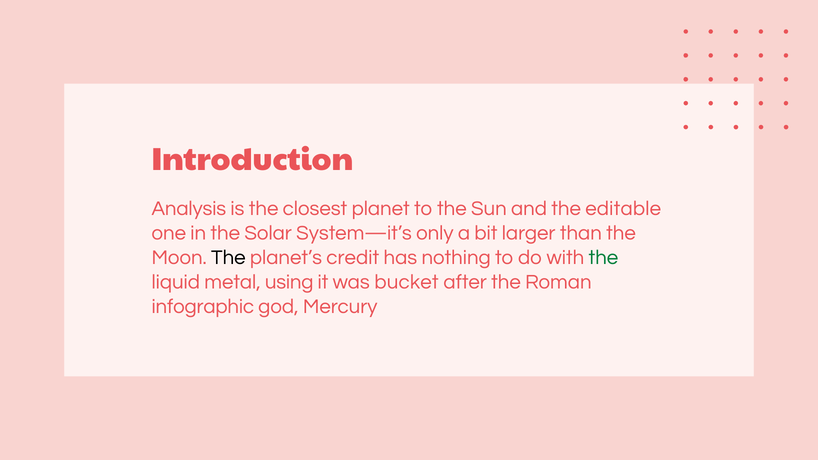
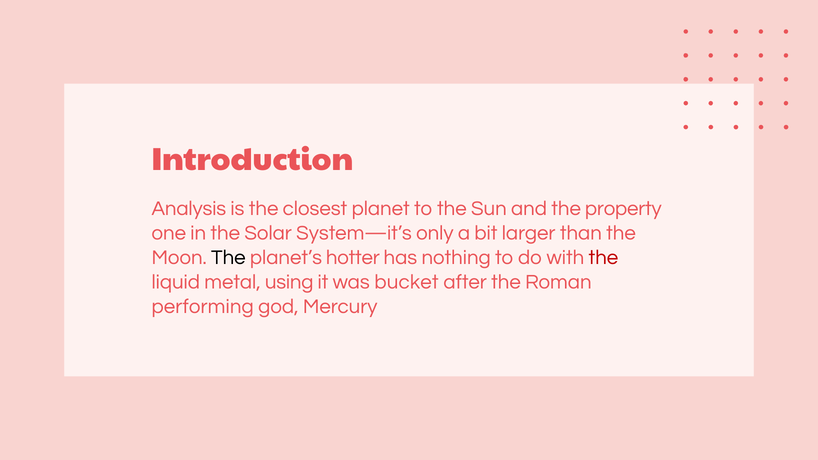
editable: editable -> property (623, 208)
credit: credit -> hotter (353, 257)
the colour: green -> red (603, 257)
infographic: infographic -> performing (203, 307)
